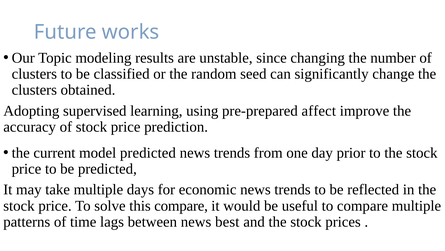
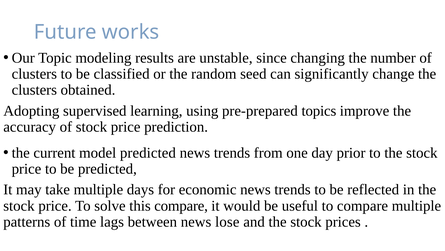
affect: affect -> topics (319, 110)
best: best -> lose (227, 221)
